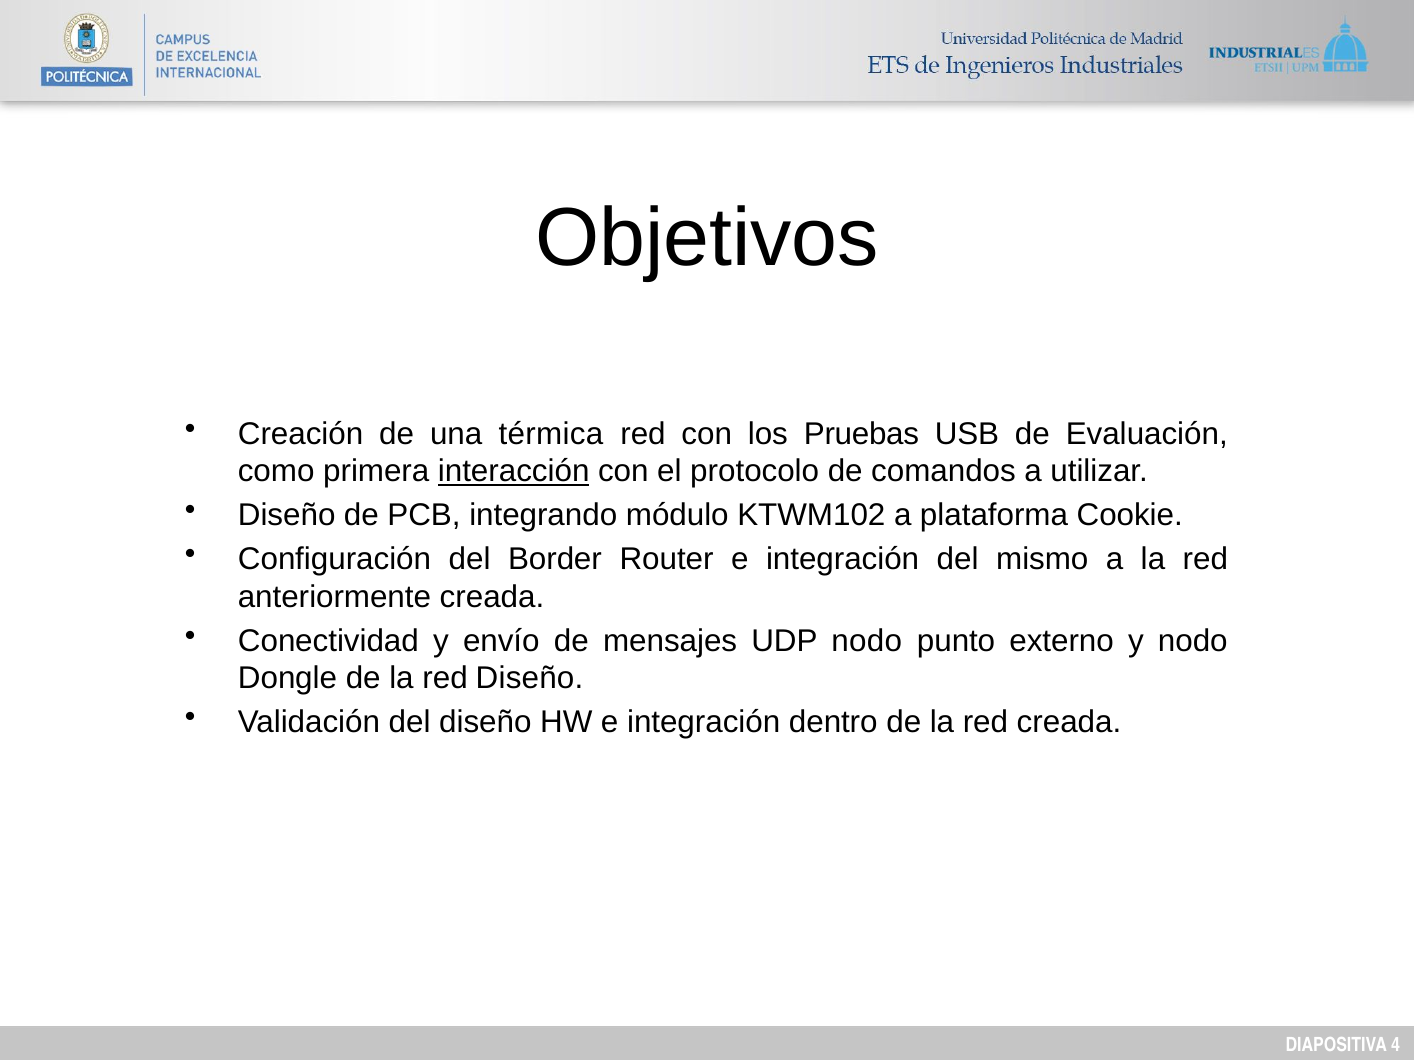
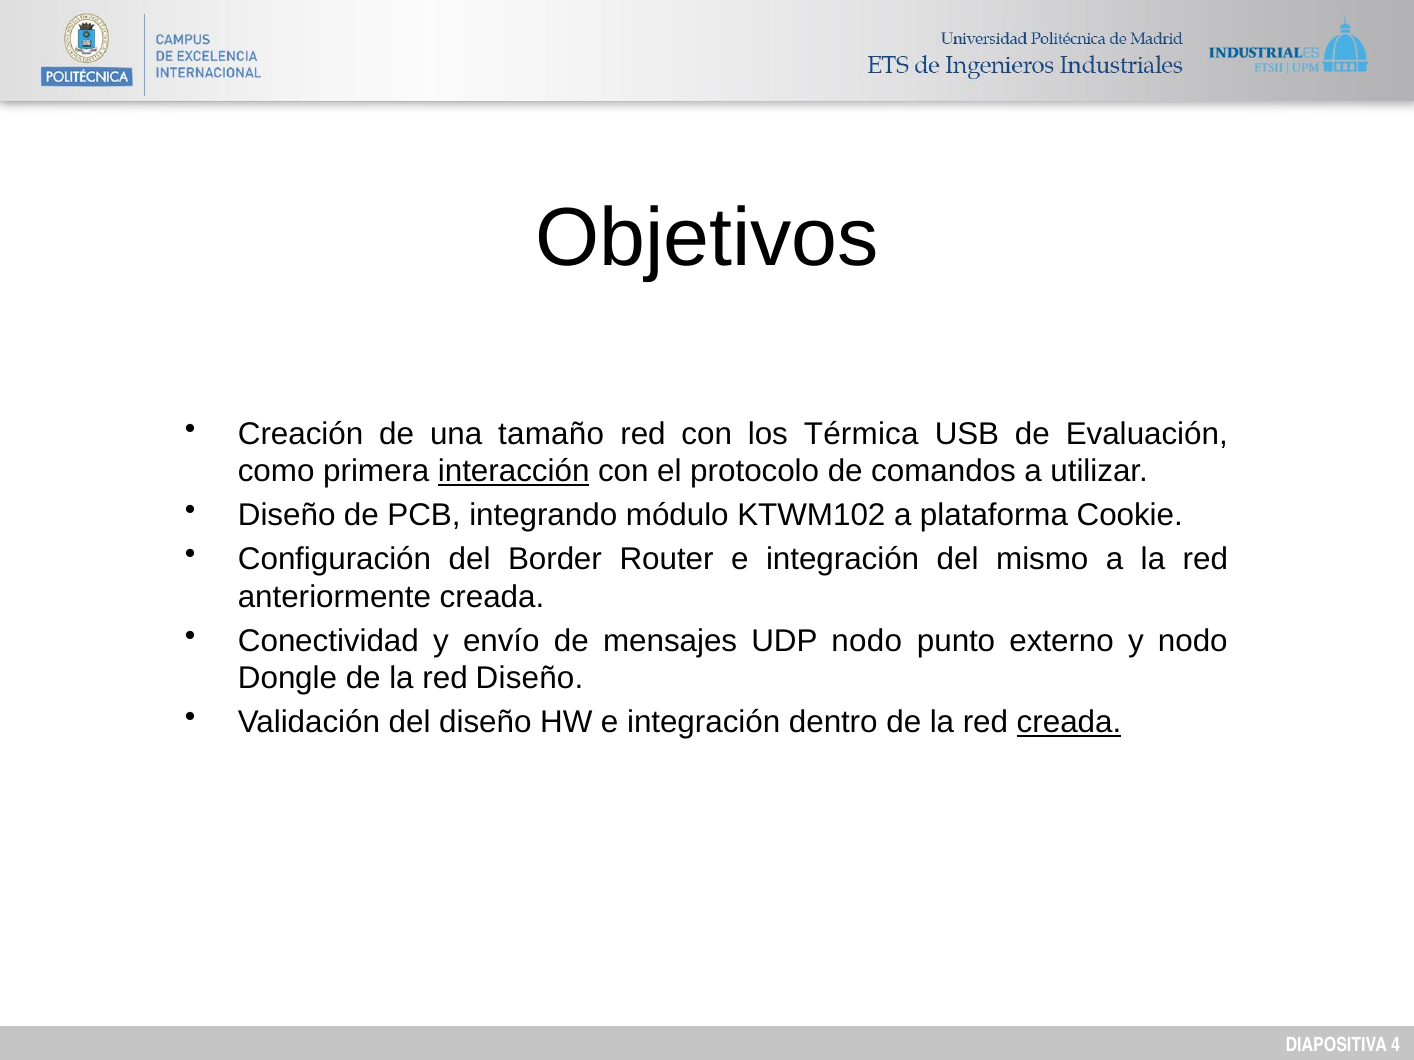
térmica: térmica -> tamaño (551, 434)
Pruebas: Pruebas -> Térmica (861, 434)
creada underline: none -> present (1069, 723)
